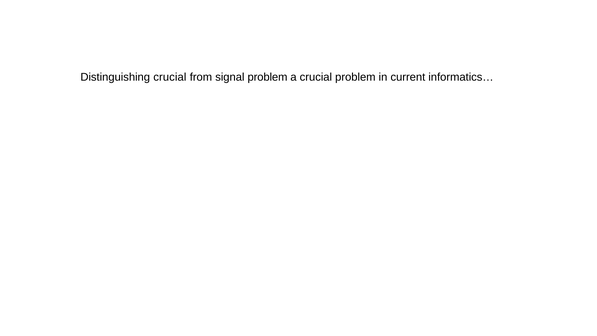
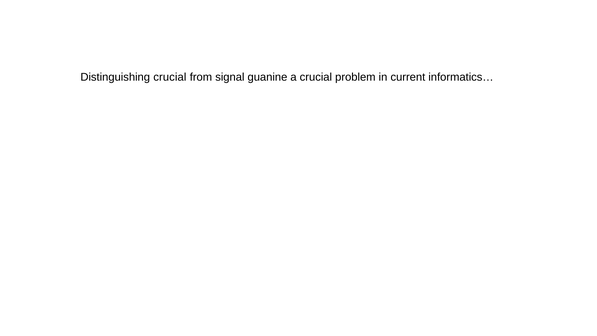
signal problem: problem -> guanine (267, 77)
